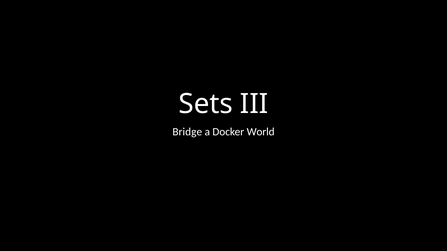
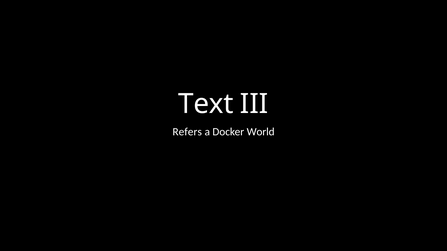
Sets: Sets -> Text (206, 104)
Bridge: Bridge -> Refers (187, 132)
